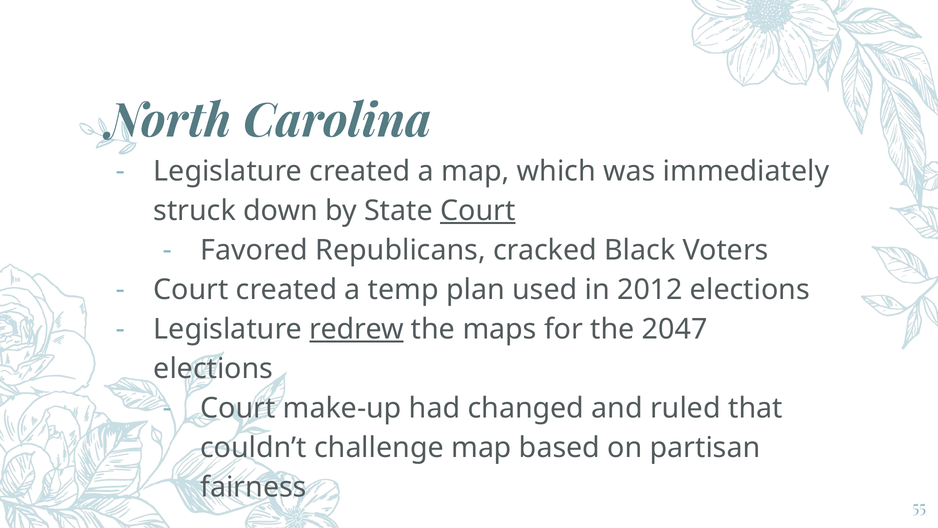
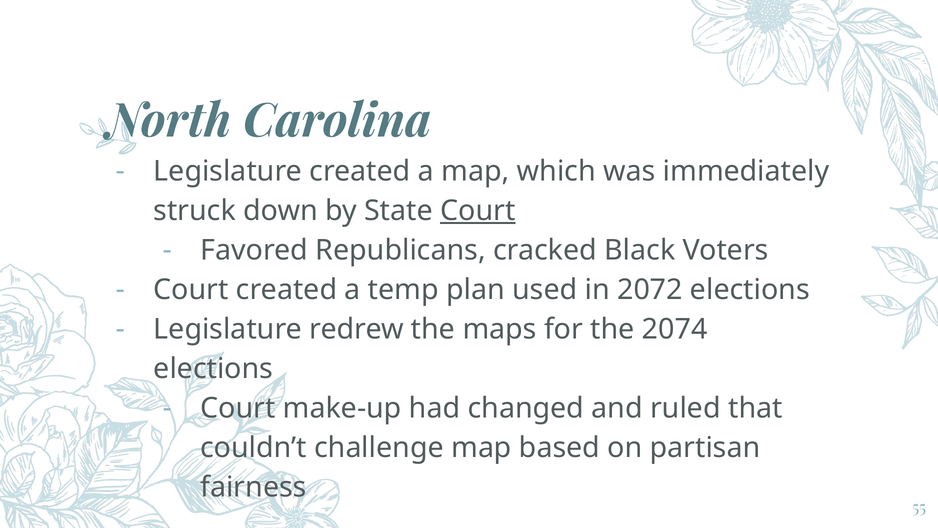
2012: 2012 -> 2072 (650, 289)
redrew underline: present -> none (357, 329)
2047: 2047 -> 2074 (675, 329)
